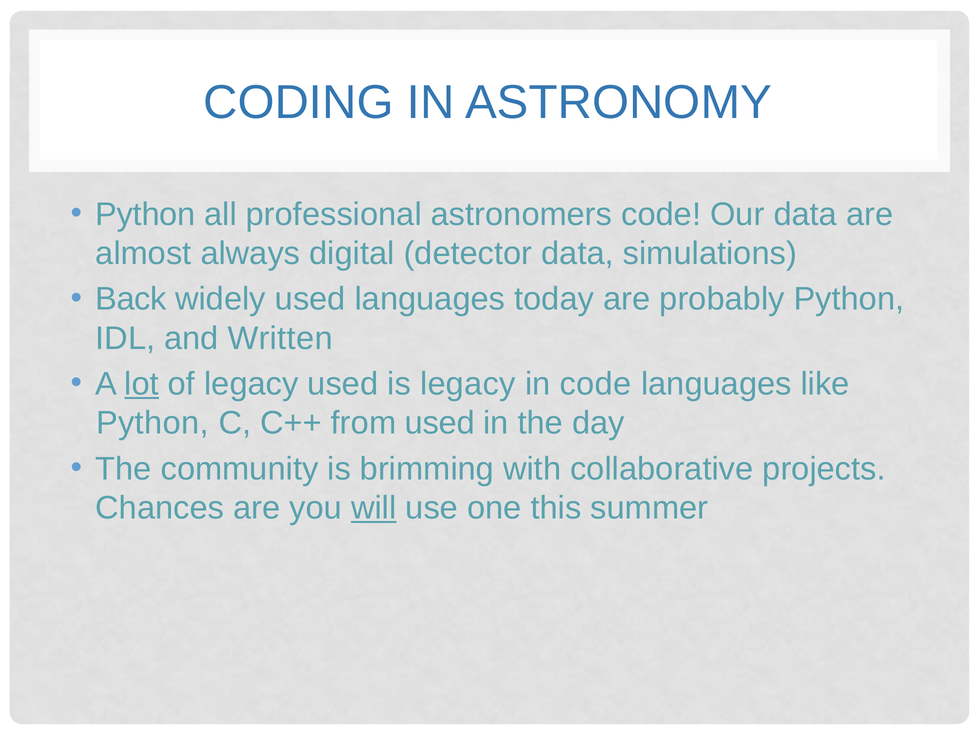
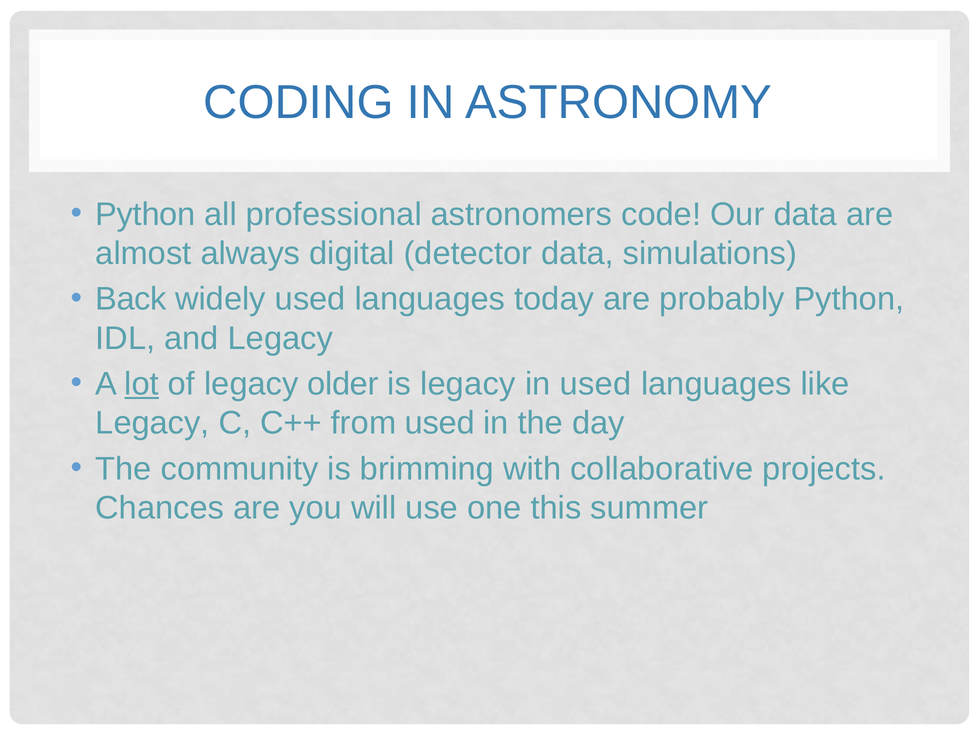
and Written: Written -> Legacy (280, 338)
legacy used: used -> older (343, 384)
in code: code -> used (596, 384)
Python: Python -> Legacy (153, 423)
will underline: present -> none (374, 508)
